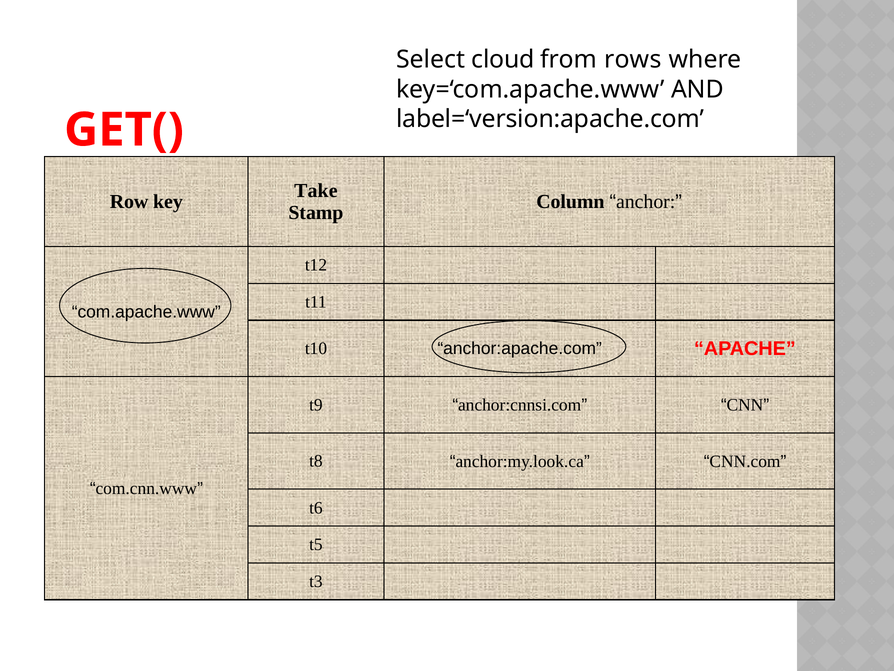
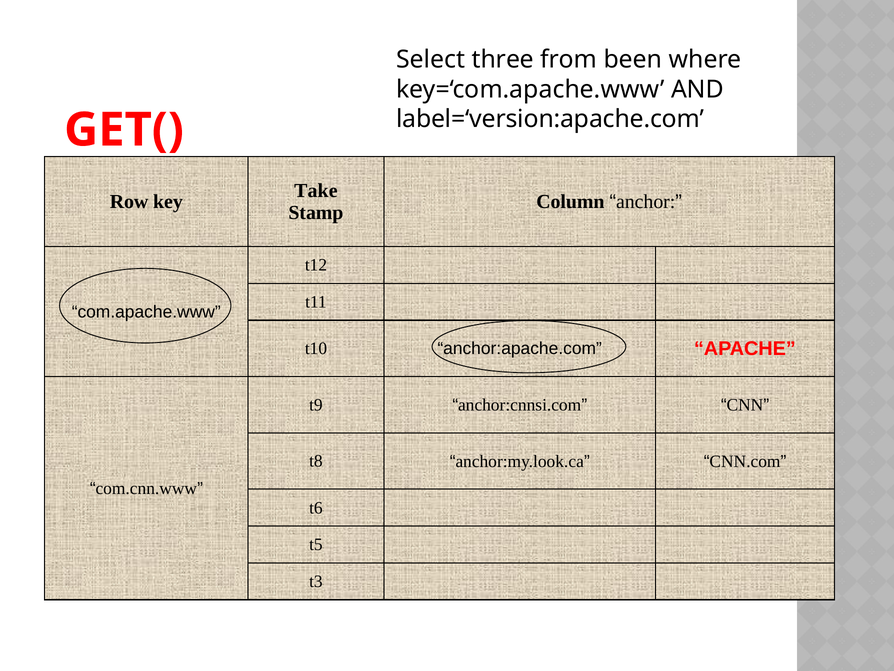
cloud: cloud -> three (503, 60)
rows: rows -> been (633, 60)
